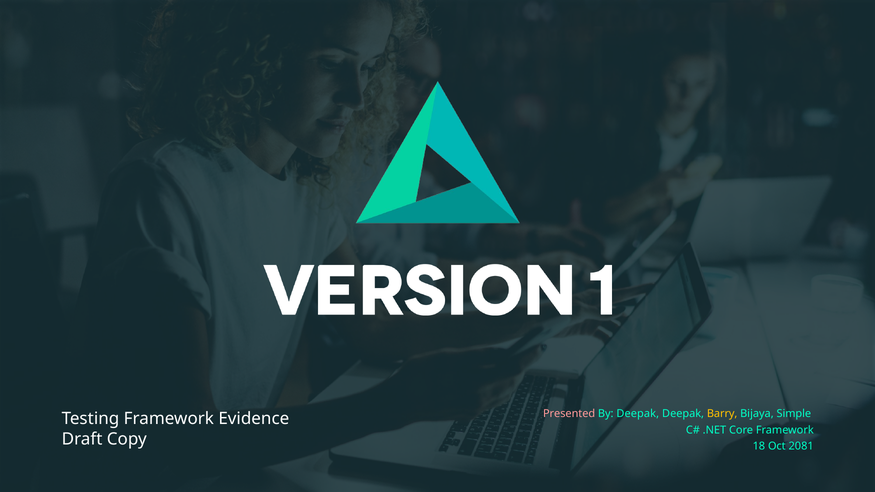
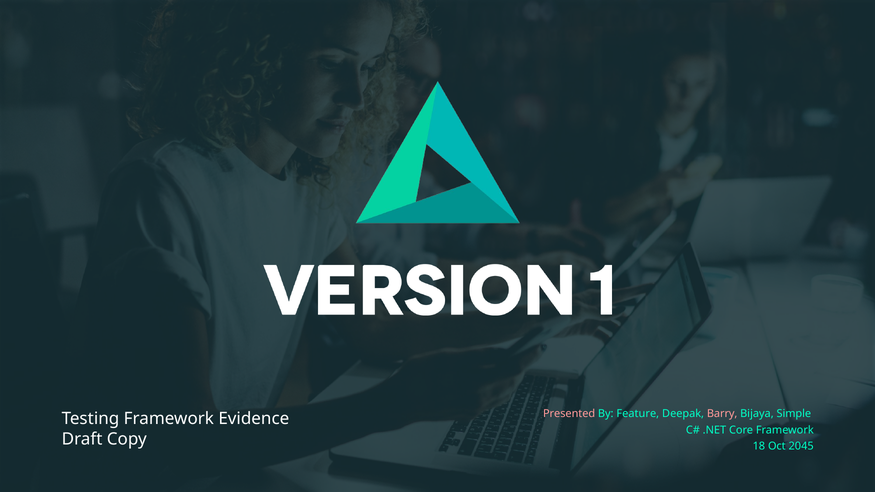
By Deepak: Deepak -> Feature (638, 414)
Barry colour: yellow -> pink (722, 414)
2081: 2081 -> 2045 (801, 446)
